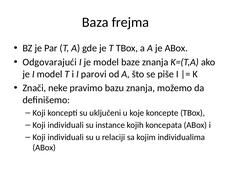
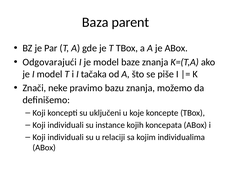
frejma: frejma -> parent (130, 22)
parovi: parovi -> tačaka (94, 74)
